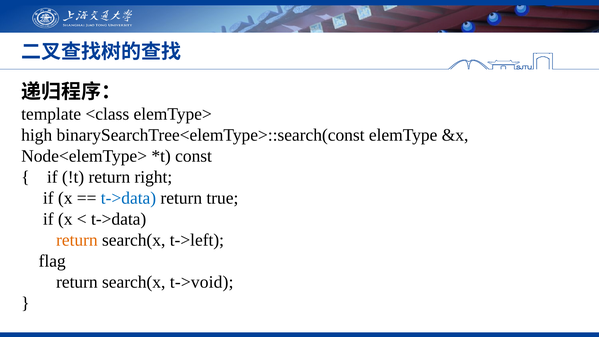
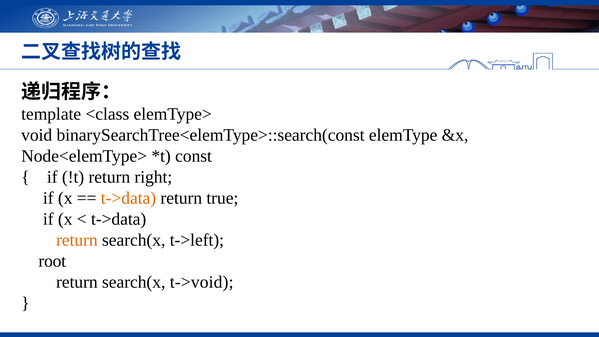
high: high -> void (37, 135)
t->data colour: blue -> orange (128, 198)
flag: flag -> root (52, 261)
